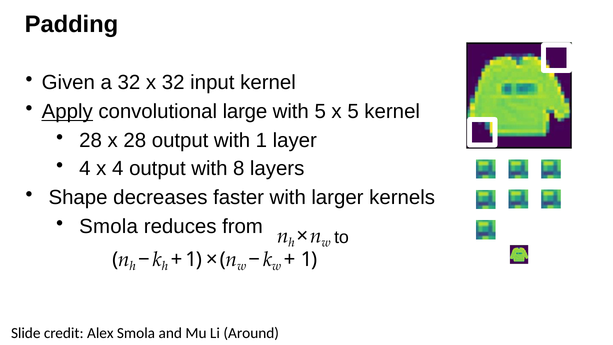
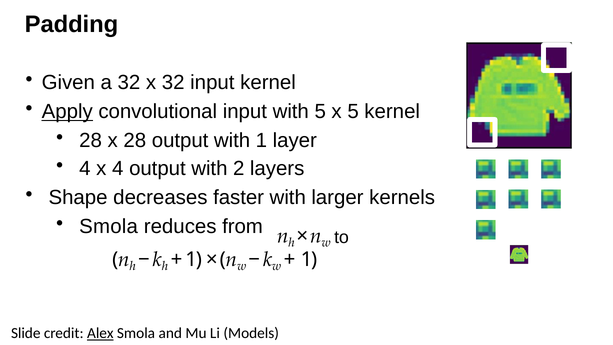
convolutional large: large -> input (245, 112)
8: 8 -> 2 (239, 169)
Alex underline: none -> present (100, 333)
Around: Around -> Models (251, 333)
